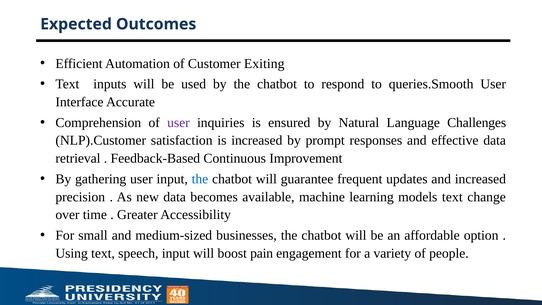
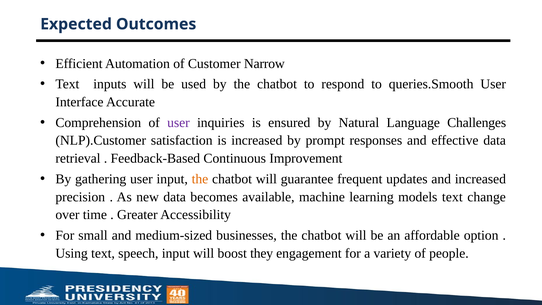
Exiting: Exiting -> Narrow (264, 64)
the colour: blue -> orange (200, 179)
pain: pain -> they (262, 253)
